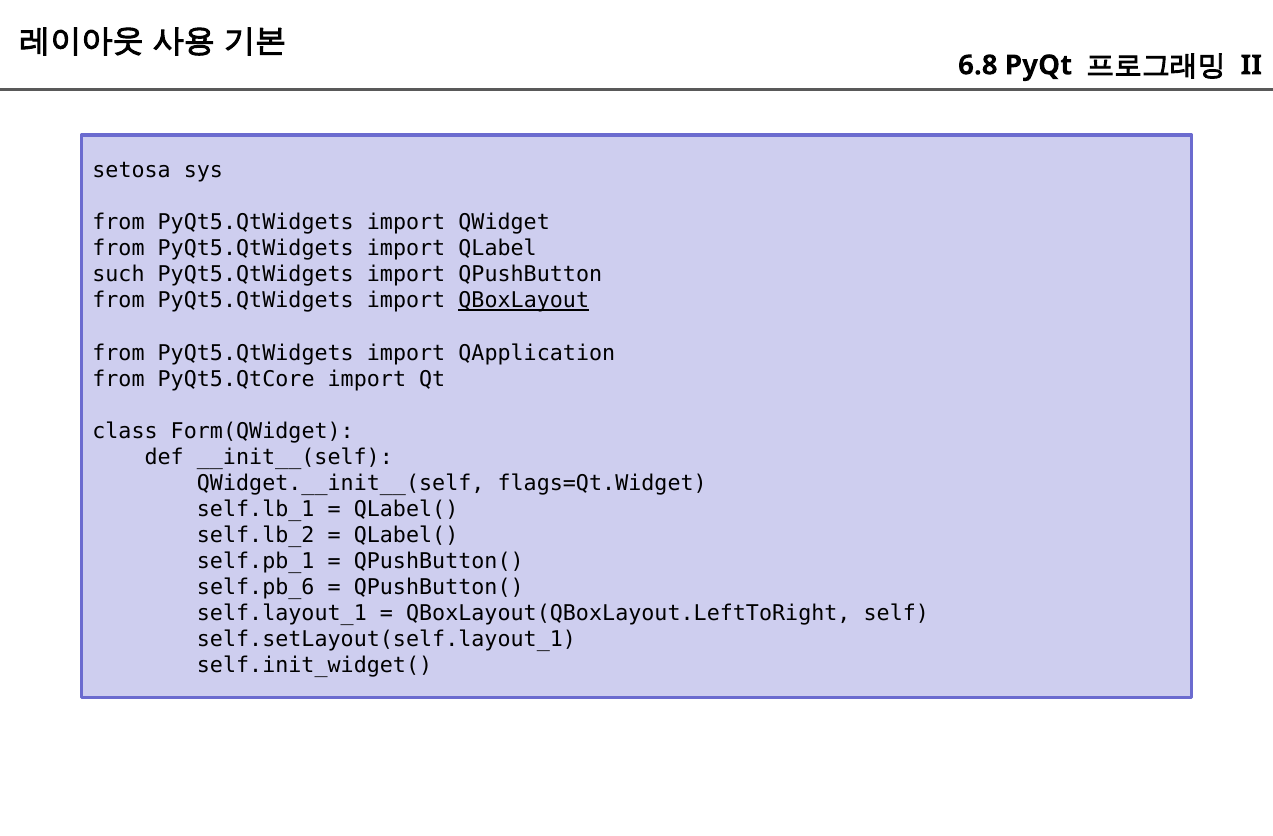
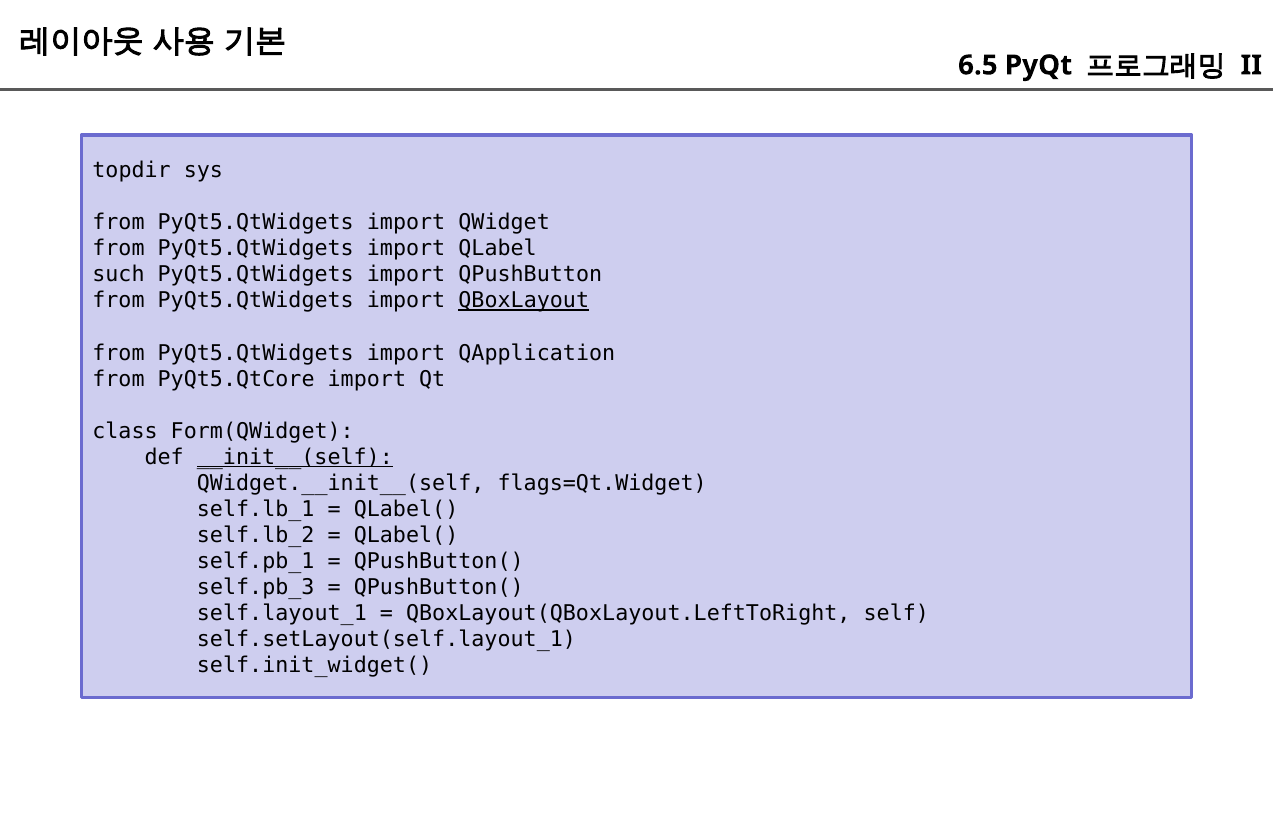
6.8: 6.8 -> 6.5 (978, 65)
setosa: setosa -> topdir (132, 171)
__init__(self underline: none -> present (295, 457)
self.pb_6: self.pb_6 -> self.pb_3 (256, 587)
